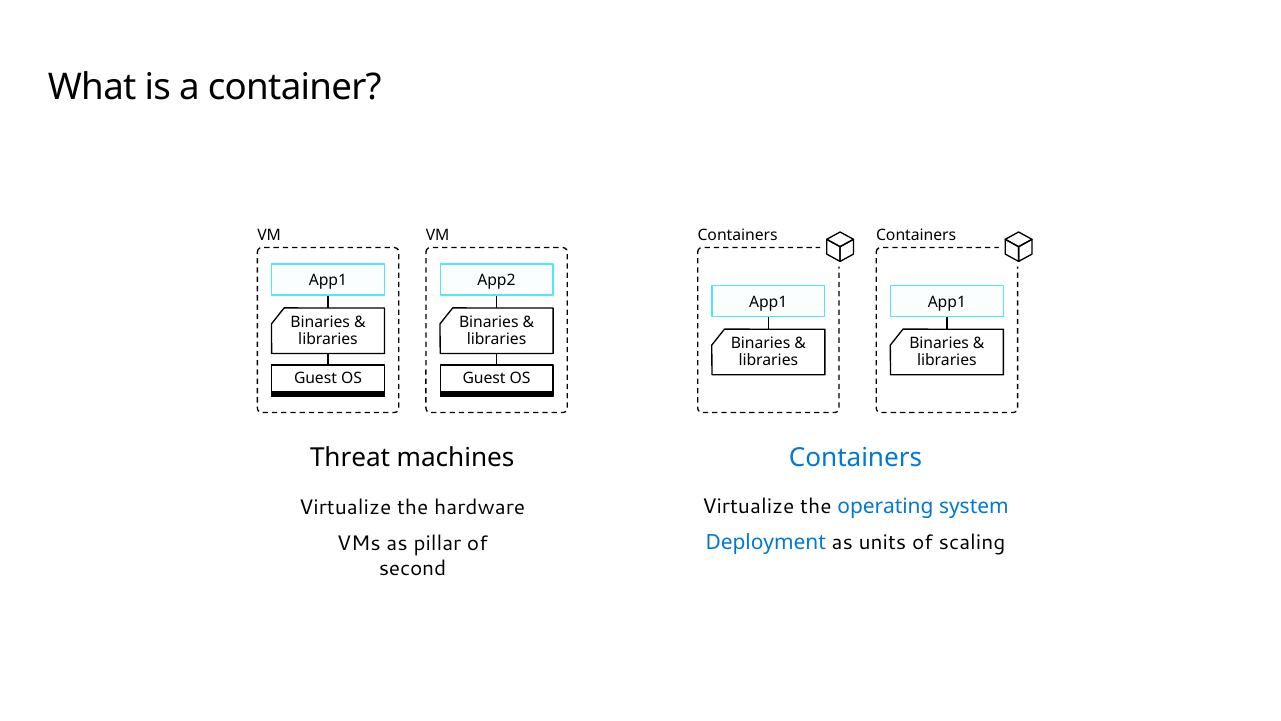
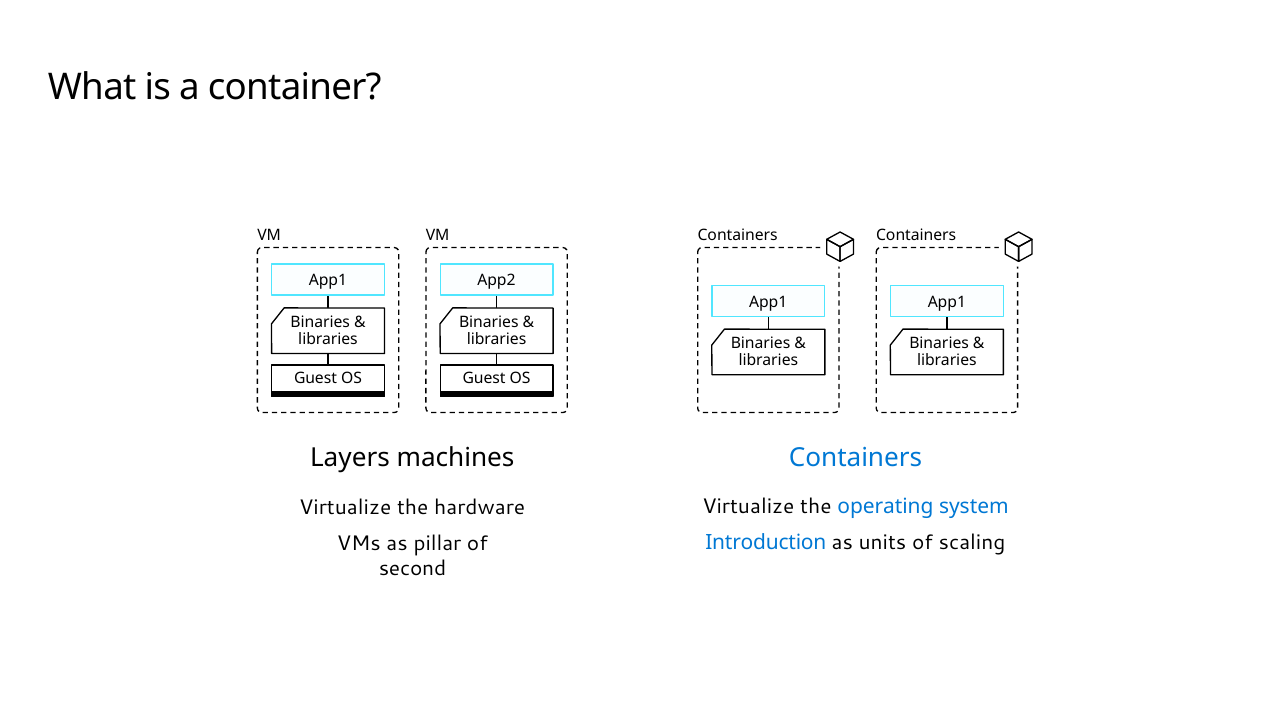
Threat: Threat -> Layers (350, 458)
Deployment: Deployment -> Introduction (766, 542)
